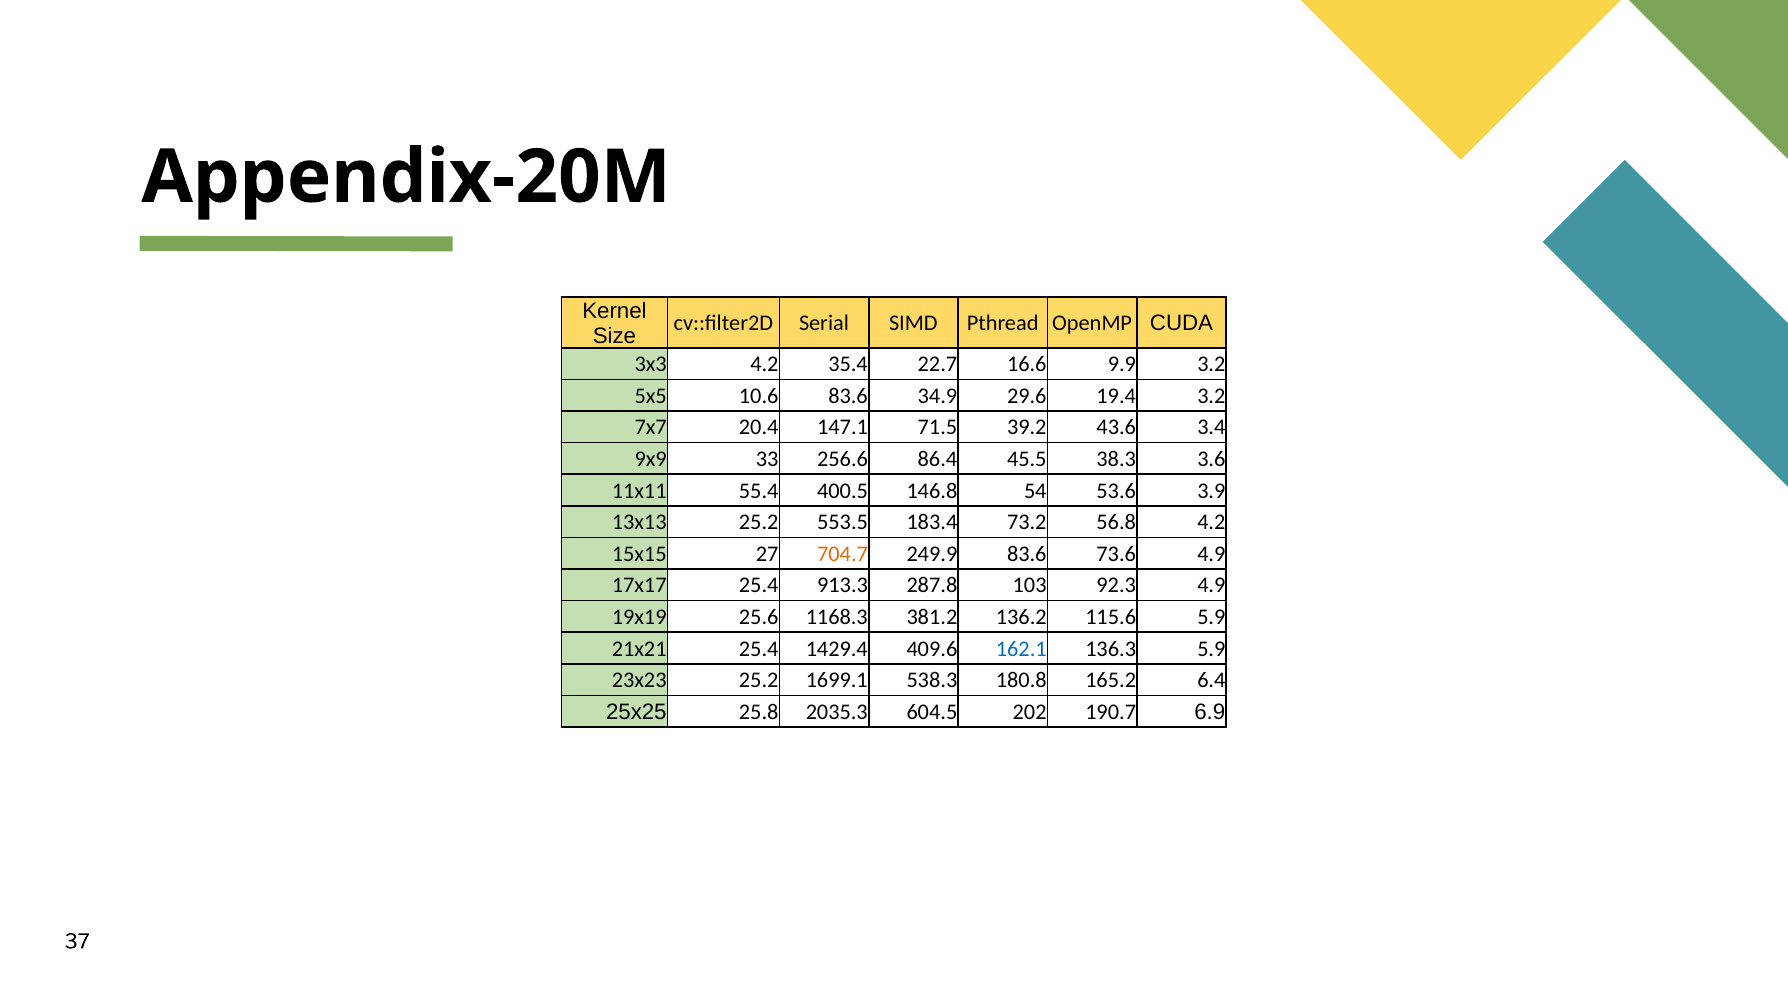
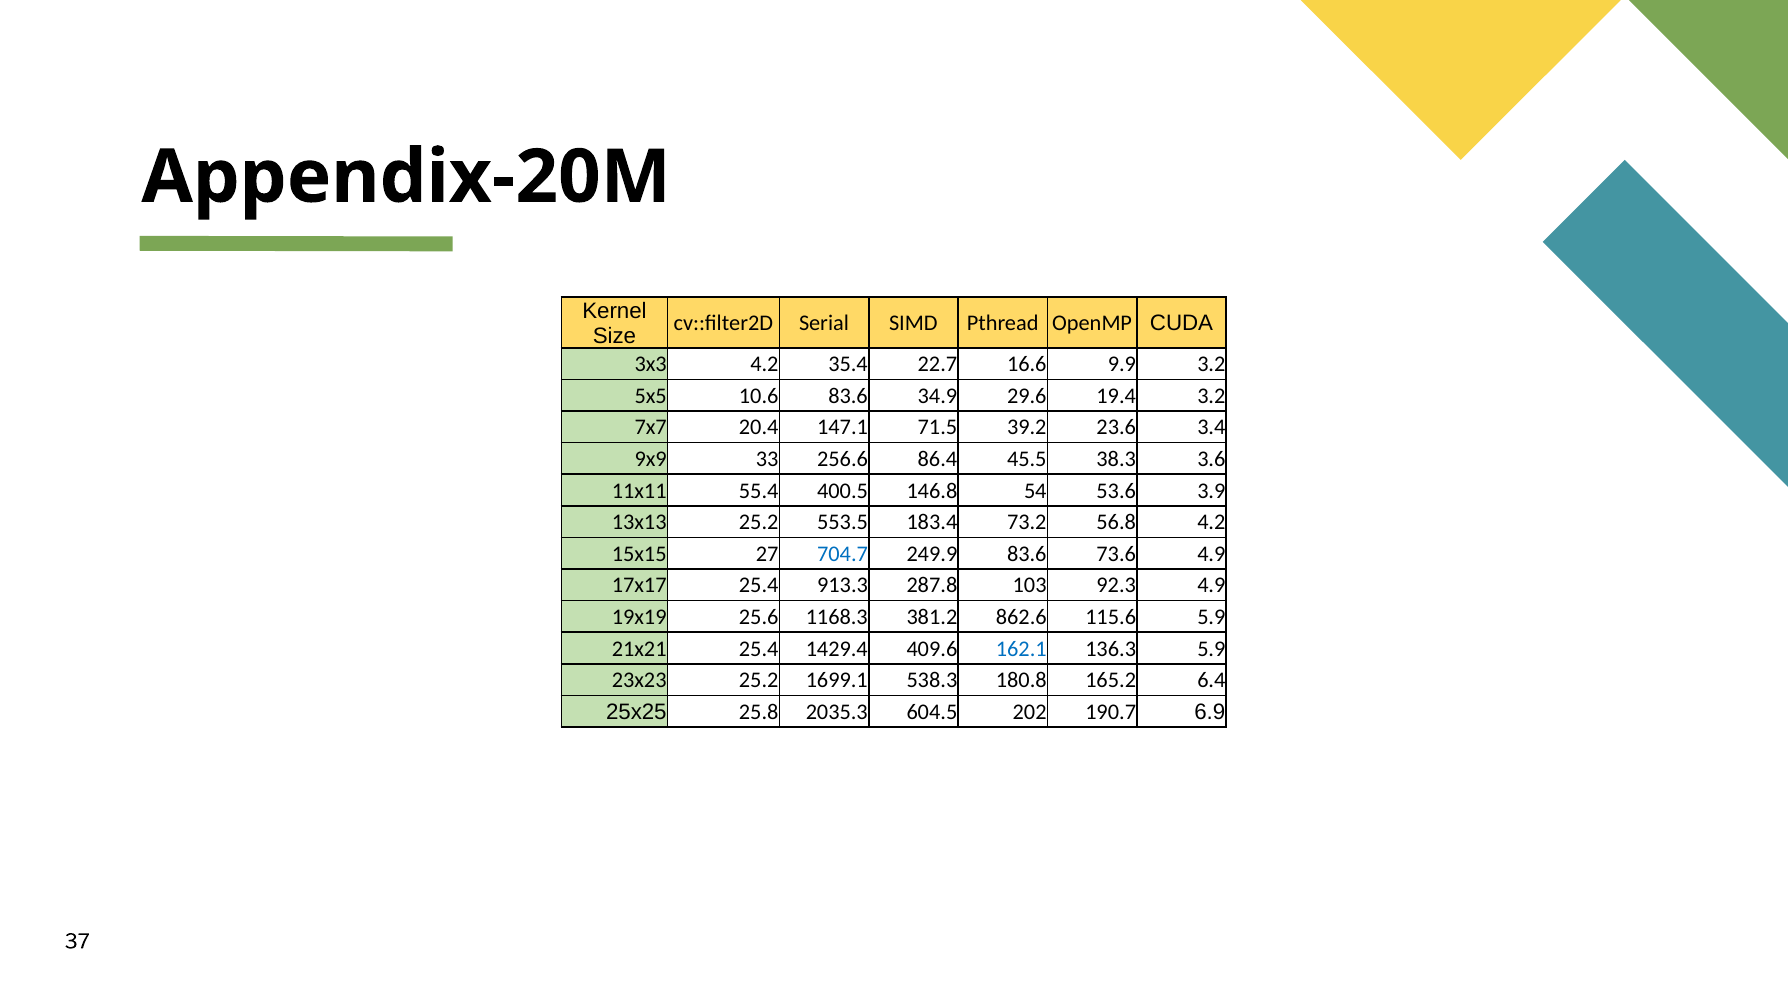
43.6: 43.6 -> 23.6 (1116, 428)
704.7 colour: orange -> blue (843, 554)
136.2: 136.2 -> 862.6 (1021, 618)
